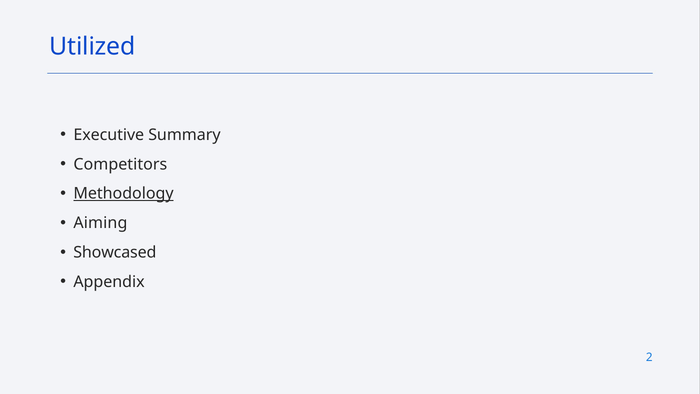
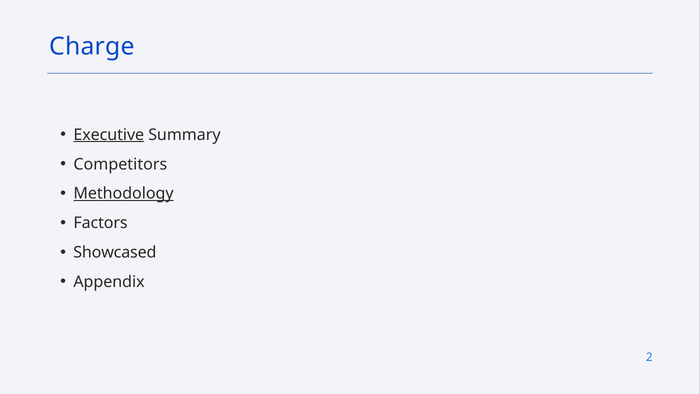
Utilized: Utilized -> Charge (92, 47)
Executive underline: none -> present (109, 135)
Aiming: Aiming -> Factors (101, 223)
